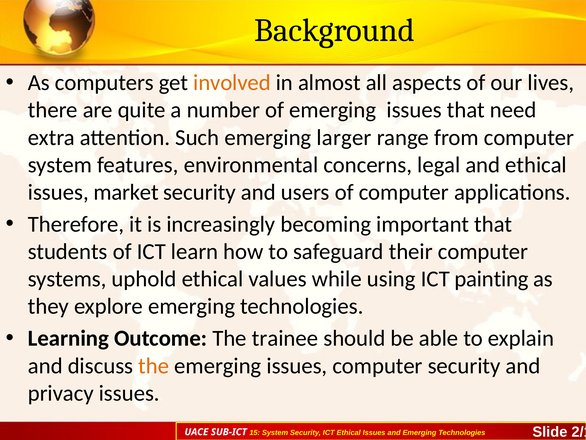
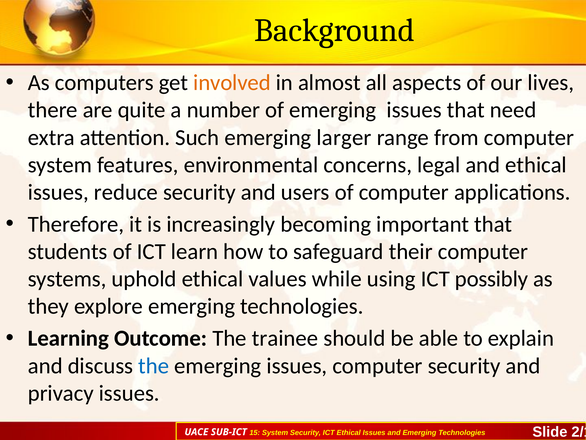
market: market -> reduce (126, 192)
painting: painting -> possibly (491, 279)
the colour: orange -> blue (154, 365)
